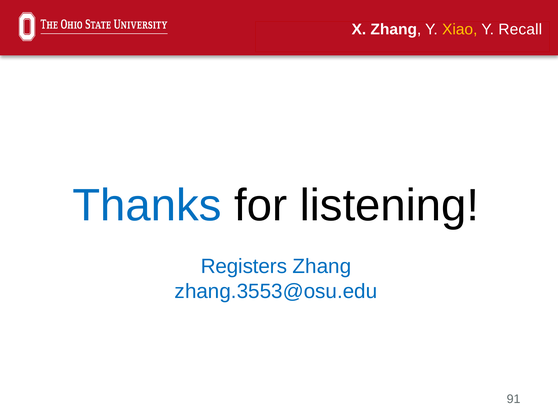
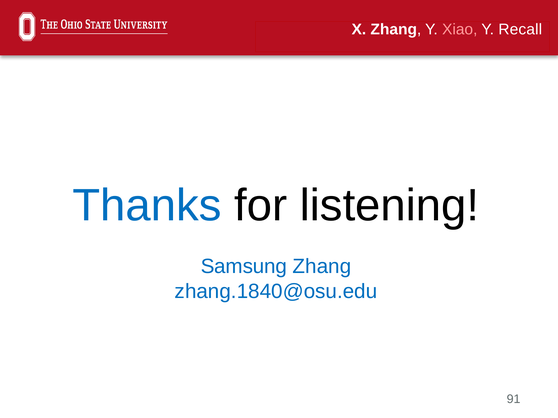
Xiao colour: yellow -> pink (460, 30)
Registers: Registers -> Samsung (244, 267)
zhang.3553@osu.edu: zhang.3553@osu.edu -> zhang.1840@osu.edu (276, 292)
